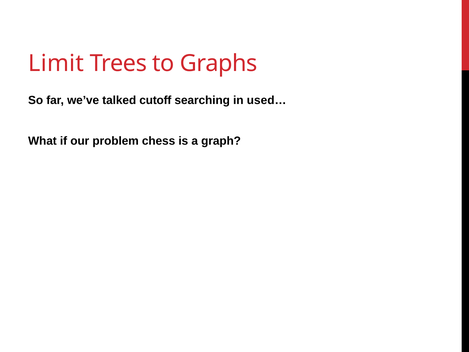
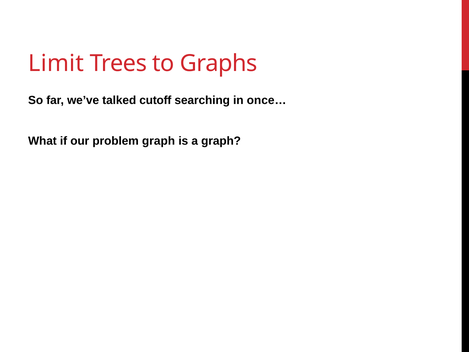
used…: used… -> once… (267, 100)
problem chess: chess -> graph (159, 141)
